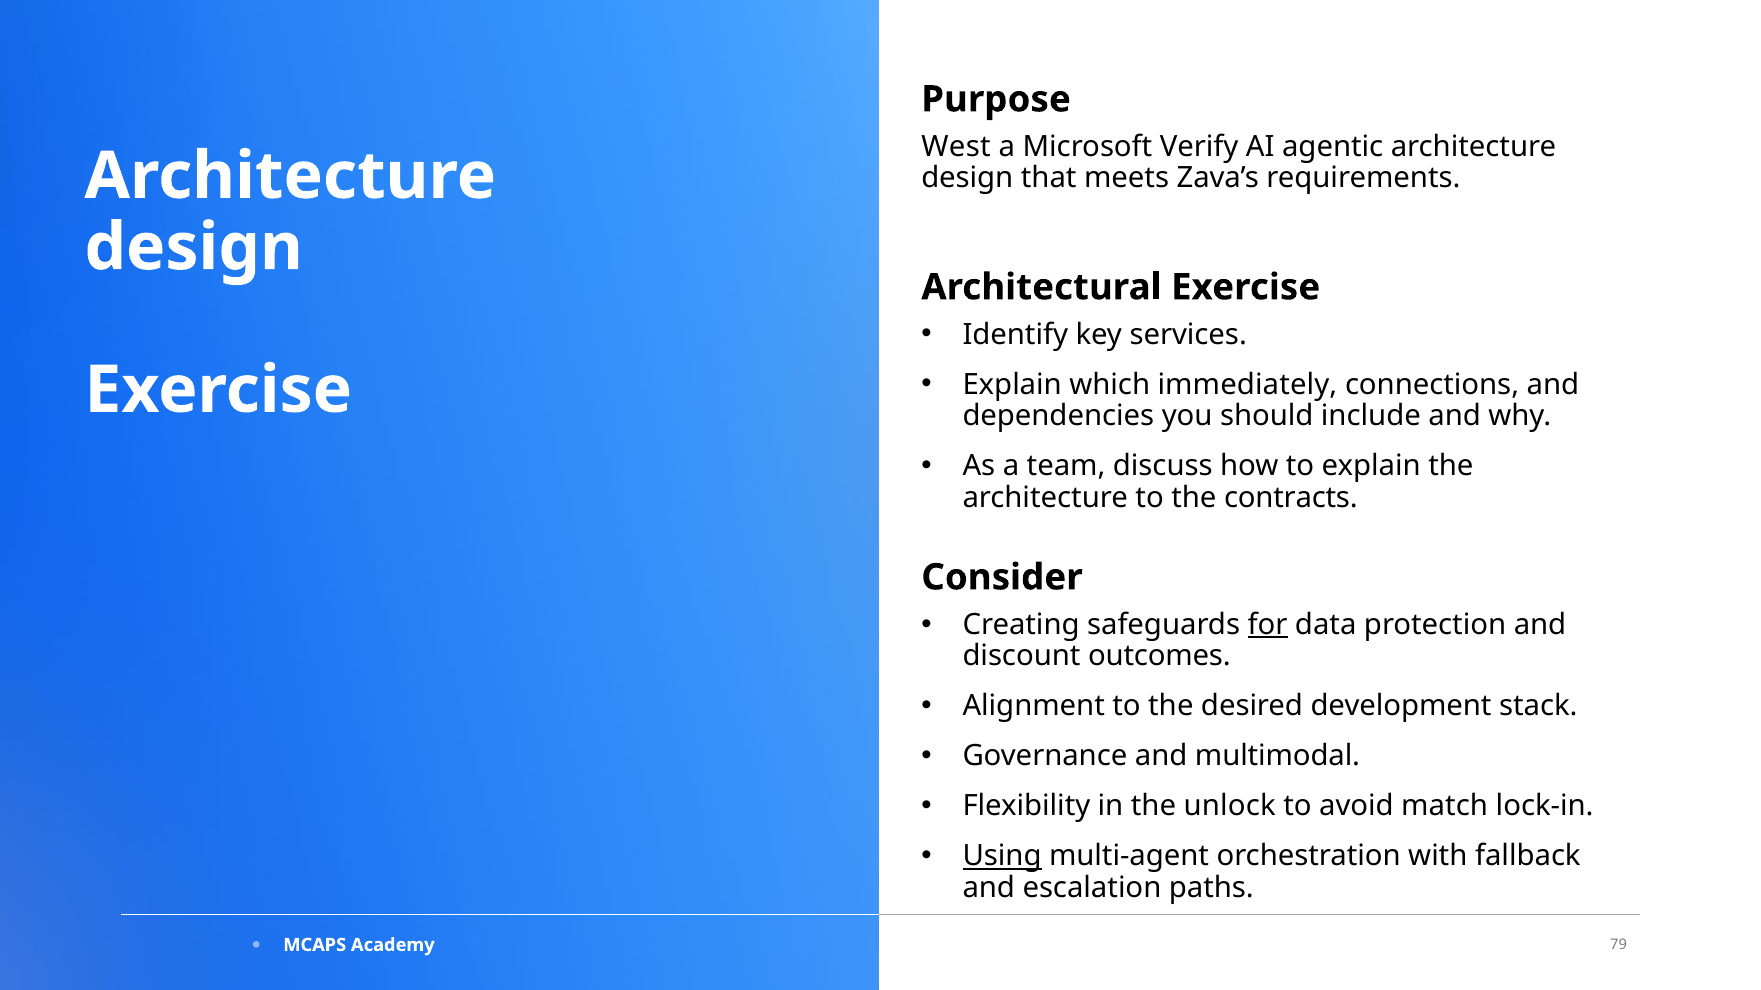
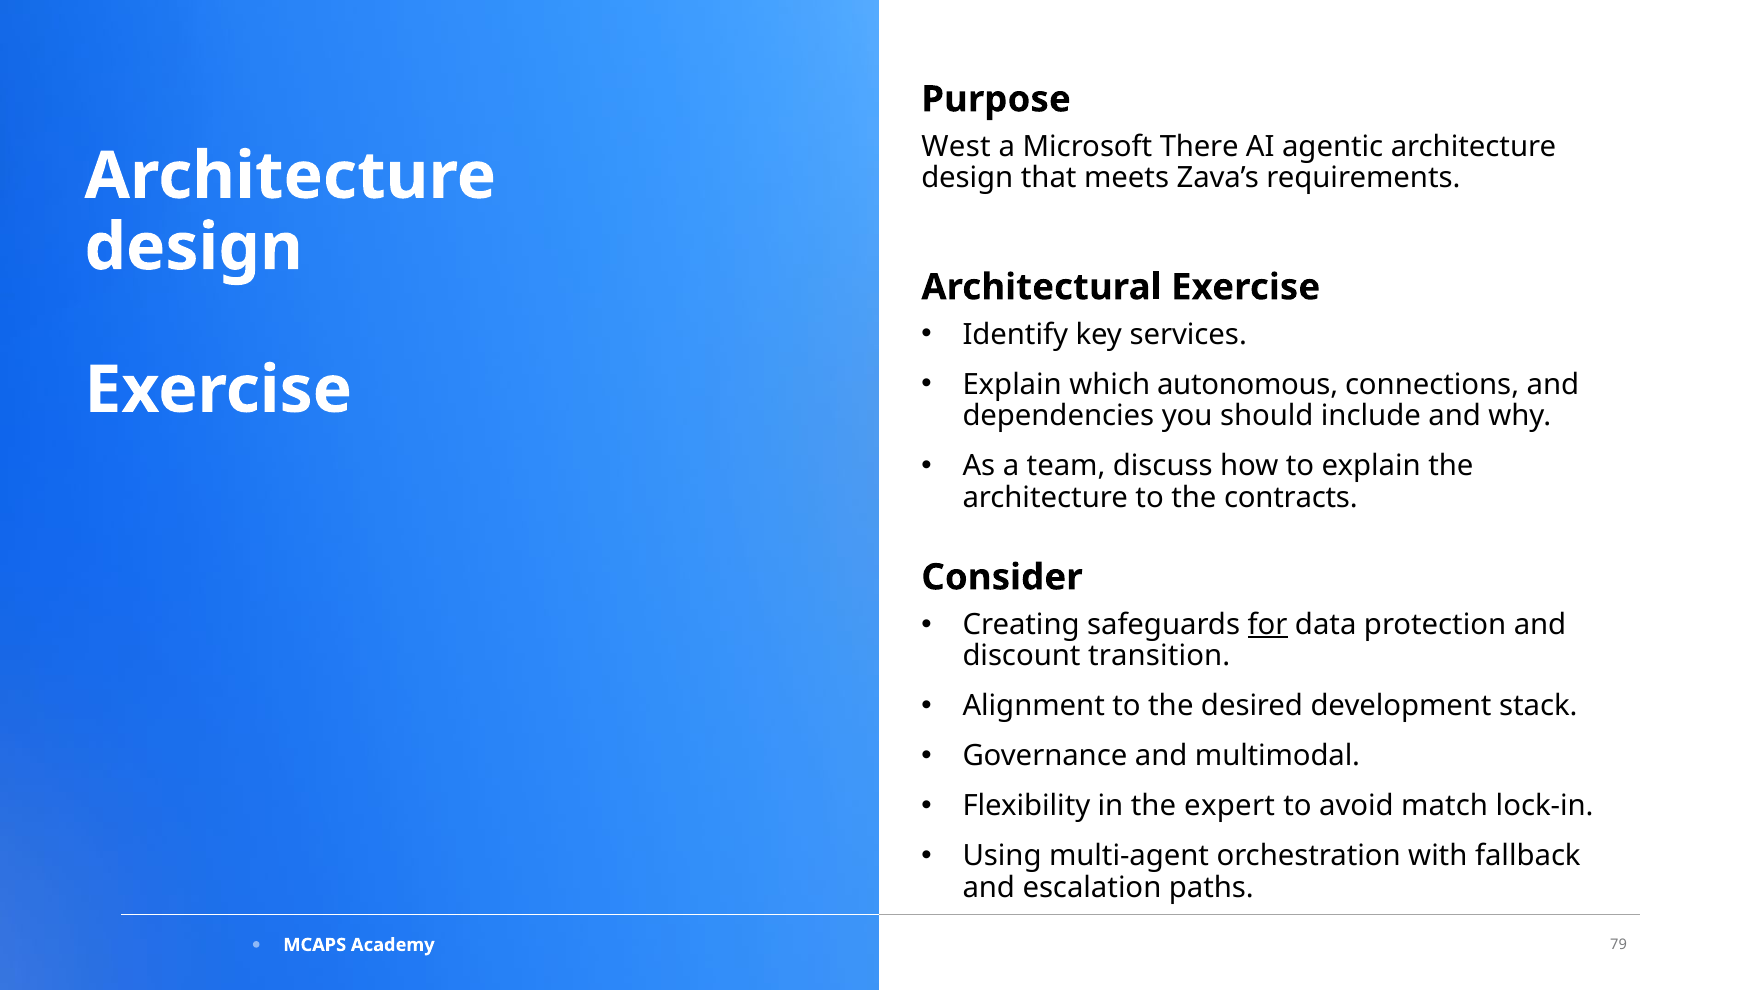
Verify: Verify -> There (1199, 147)
immediately: immediately -> autonomous (1248, 385)
outcomes: outcomes -> transition (1159, 657)
unlock: unlock -> expert (1230, 807)
Using underline: present -> none (1002, 857)
